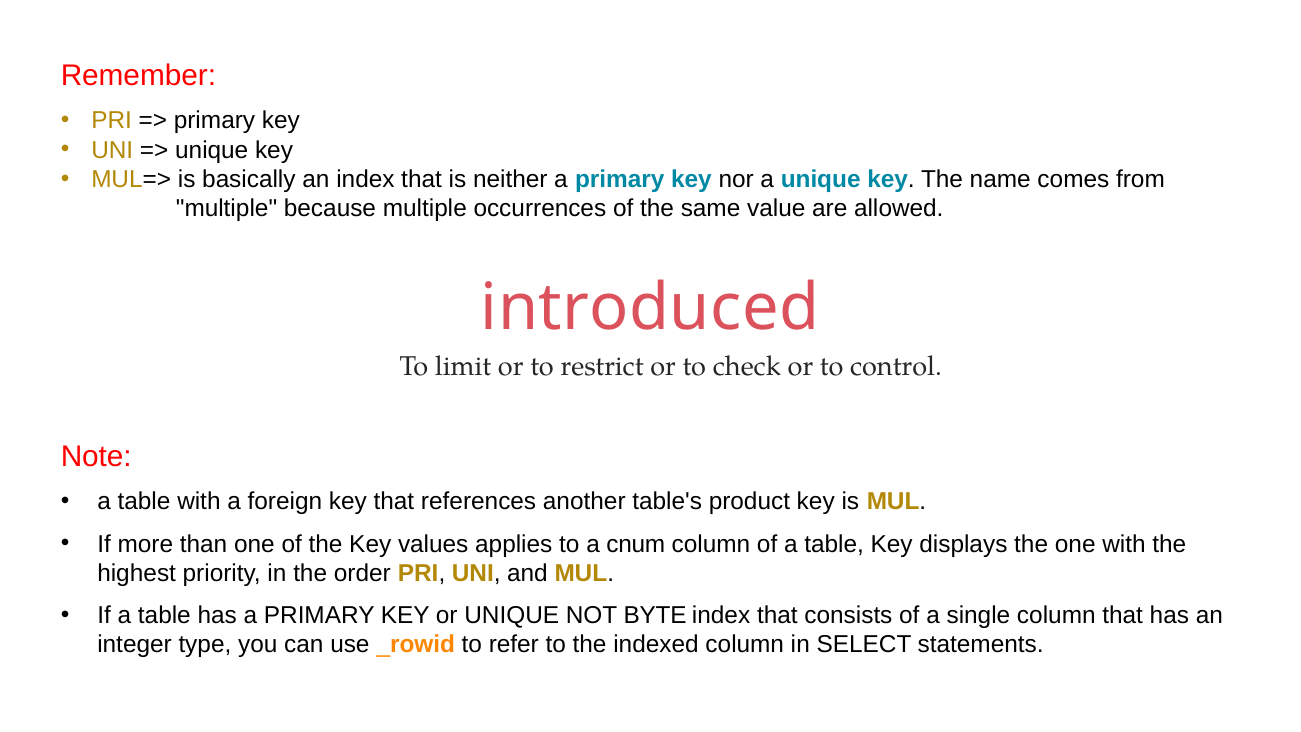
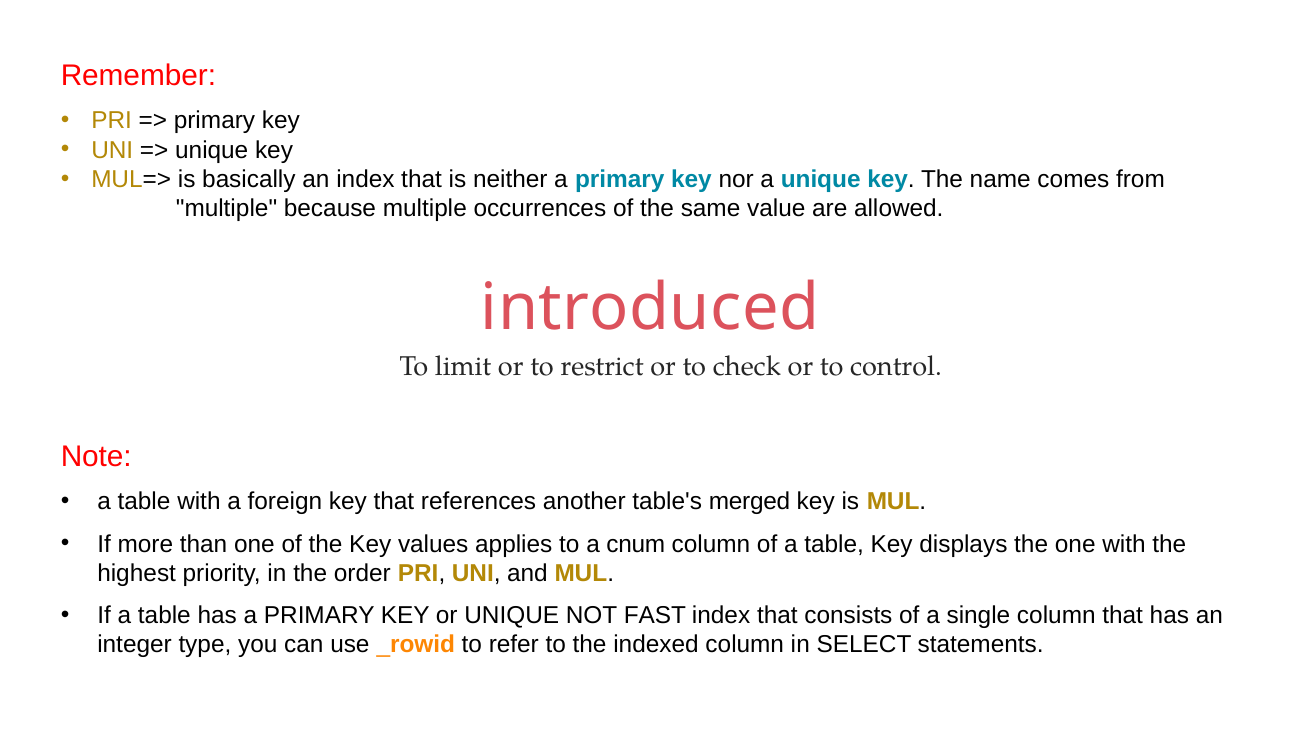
product: product -> merged (750, 502)
BYTE: BYTE -> FAST (655, 616)
